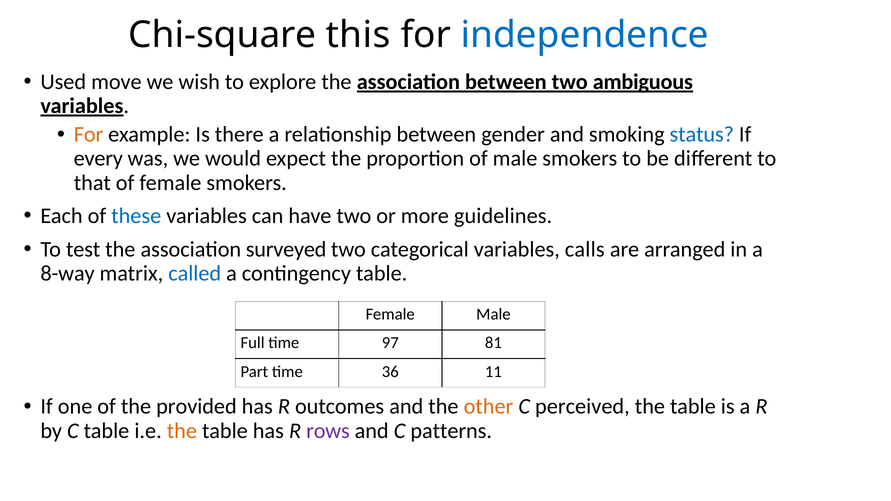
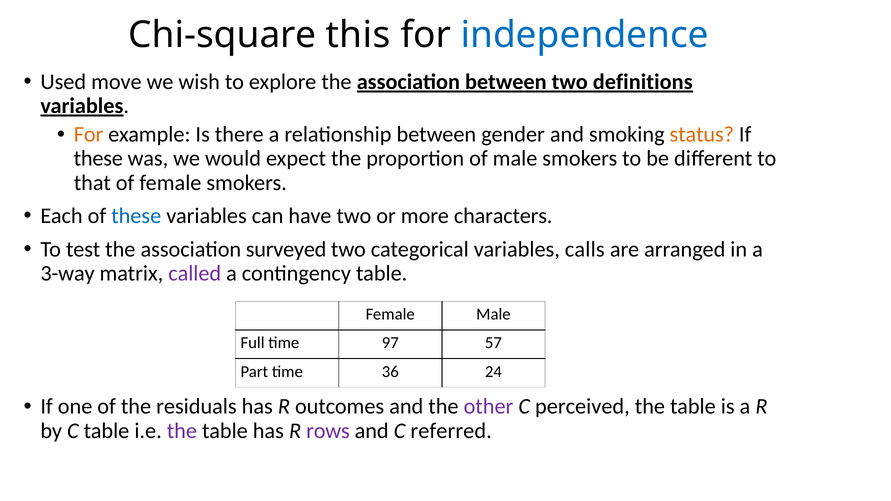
ambiguous: ambiguous -> definitions (643, 82)
status colour: blue -> orange (702, 135)
every: every -> these (98, 159)
guidelines: guidelines -> characters (503, 216)
8-way: 8-way -> 3-way (68, 273)
called colour: blue -> purple (195, 273)
81: 81 -> 57 (493, 343)
11: 11 -> 24 (493, 372)
provided: provided -> residuals (196, 407)
other colour: orange -> purple (488, 407)
the colour: orange -> purple (182, 431)
patterns: patterns -> referred (451, 431)
